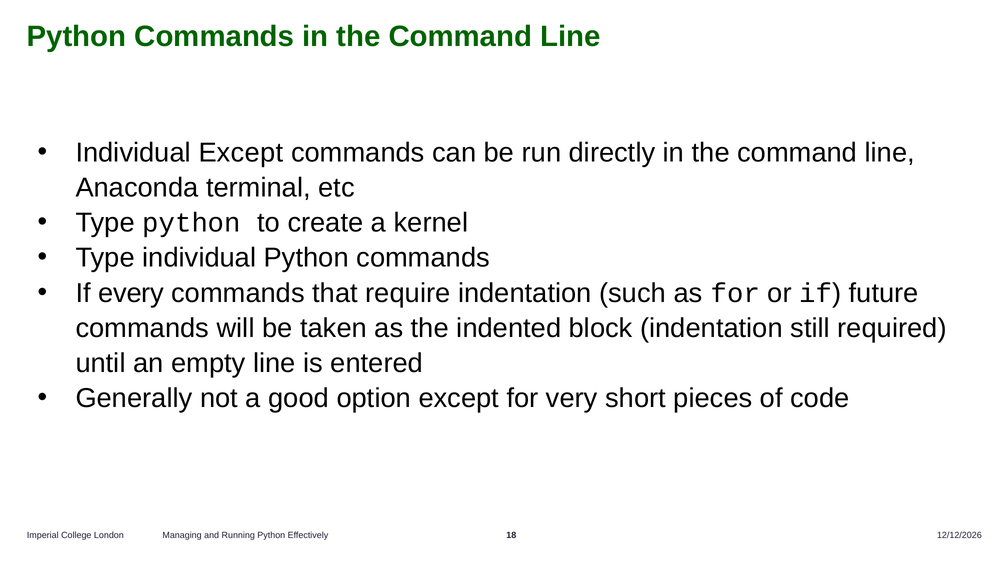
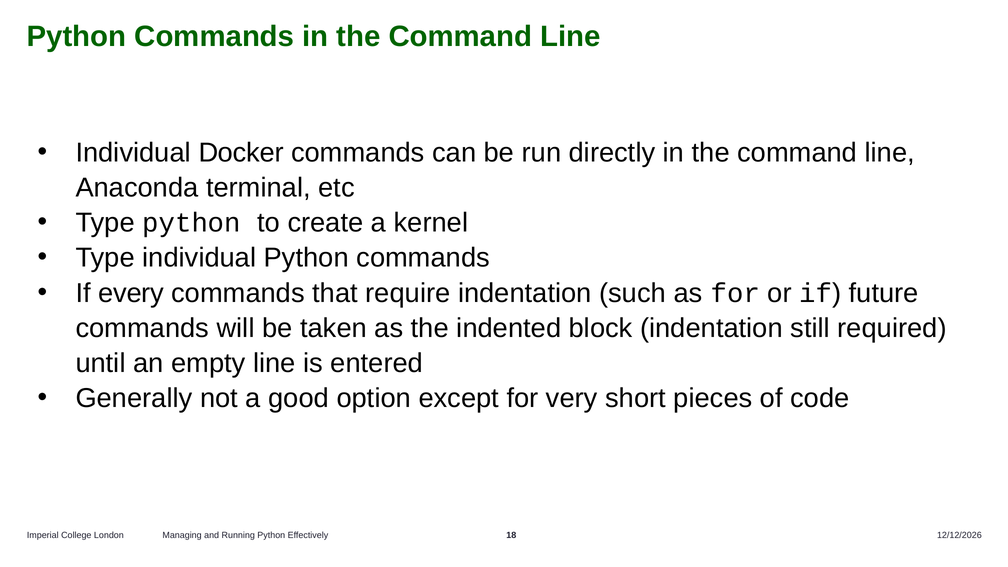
Individual Except: Except -> Docker (241, 153)
